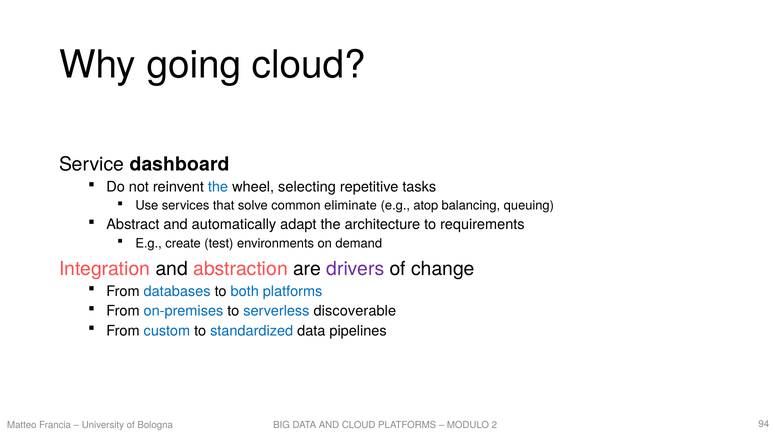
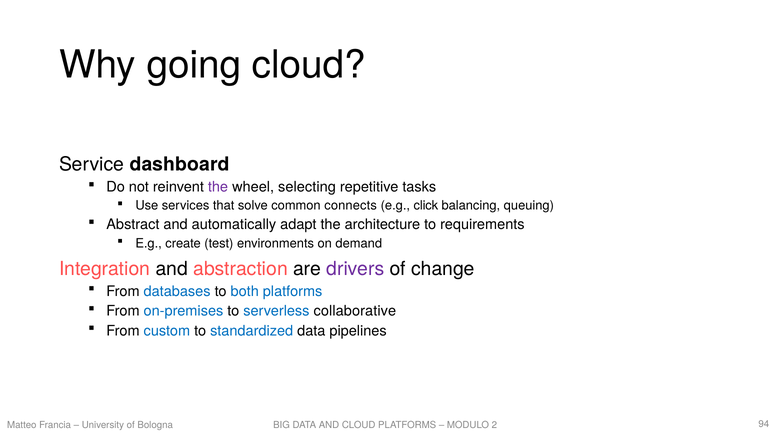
the colour: blue -> purple (218, 187)
eliminate: eliminate -> connects (351, 206)
atop: atop -> click (426, 206)
discoverable: discoverable -> collaborative (355, 311)
